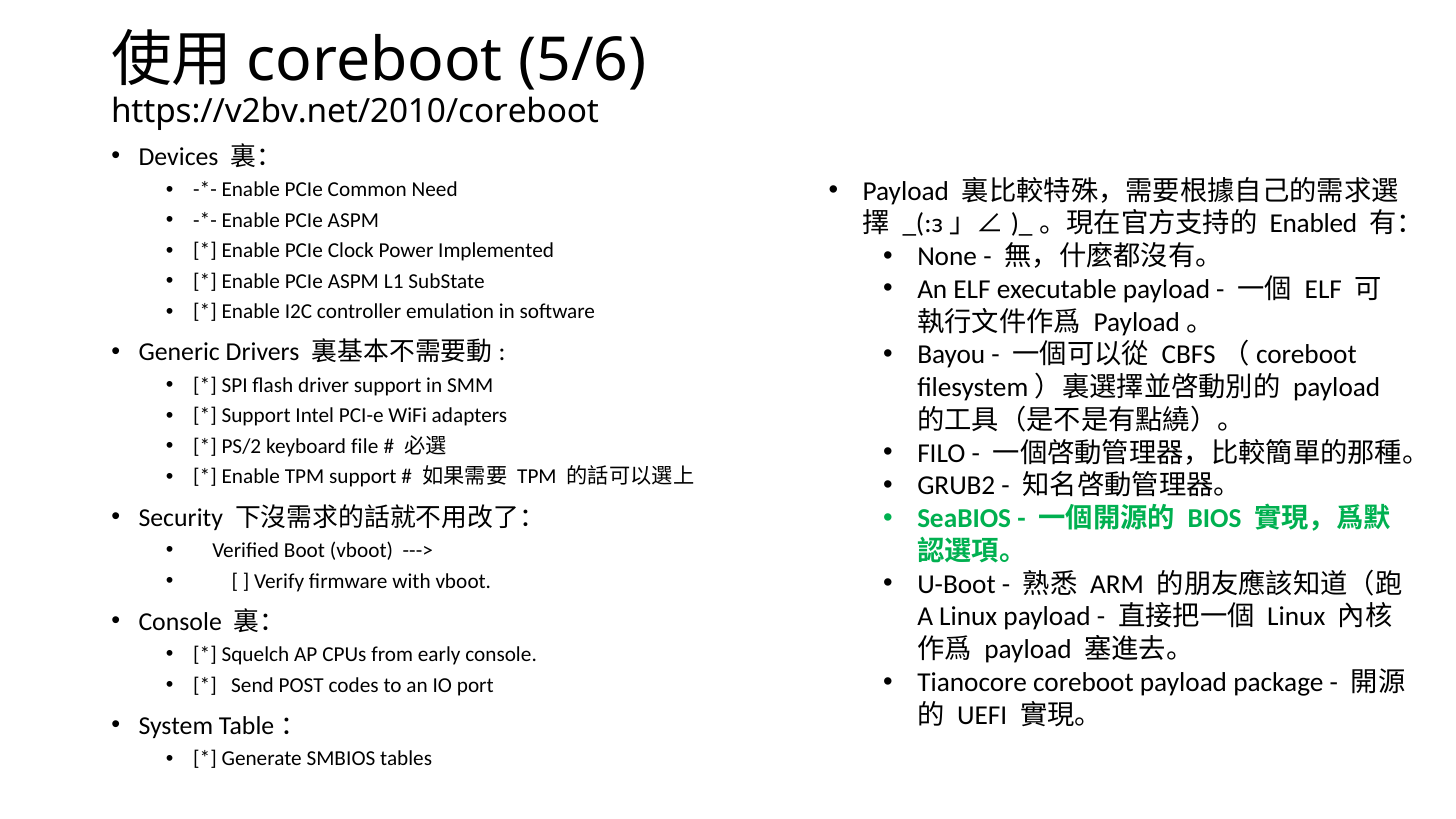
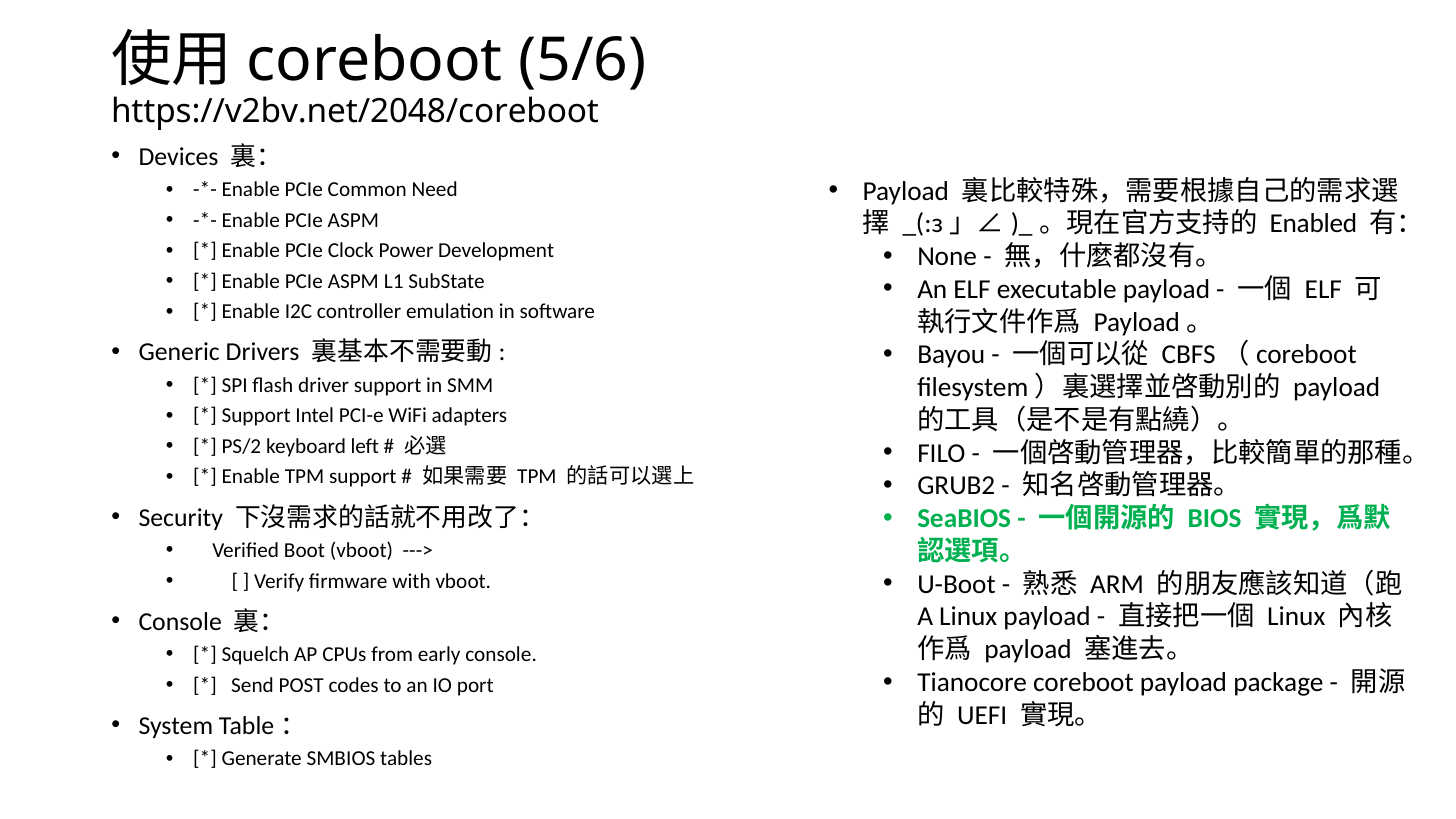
https://v2bv.net/2010/coreboot: https://v2bv.net/2010/coreboot -> https://v2bv.net/2048/coreboot (355, 112)
Implemented: Implemented -> Development (496, 251)
file: file -> left (365, 446)
